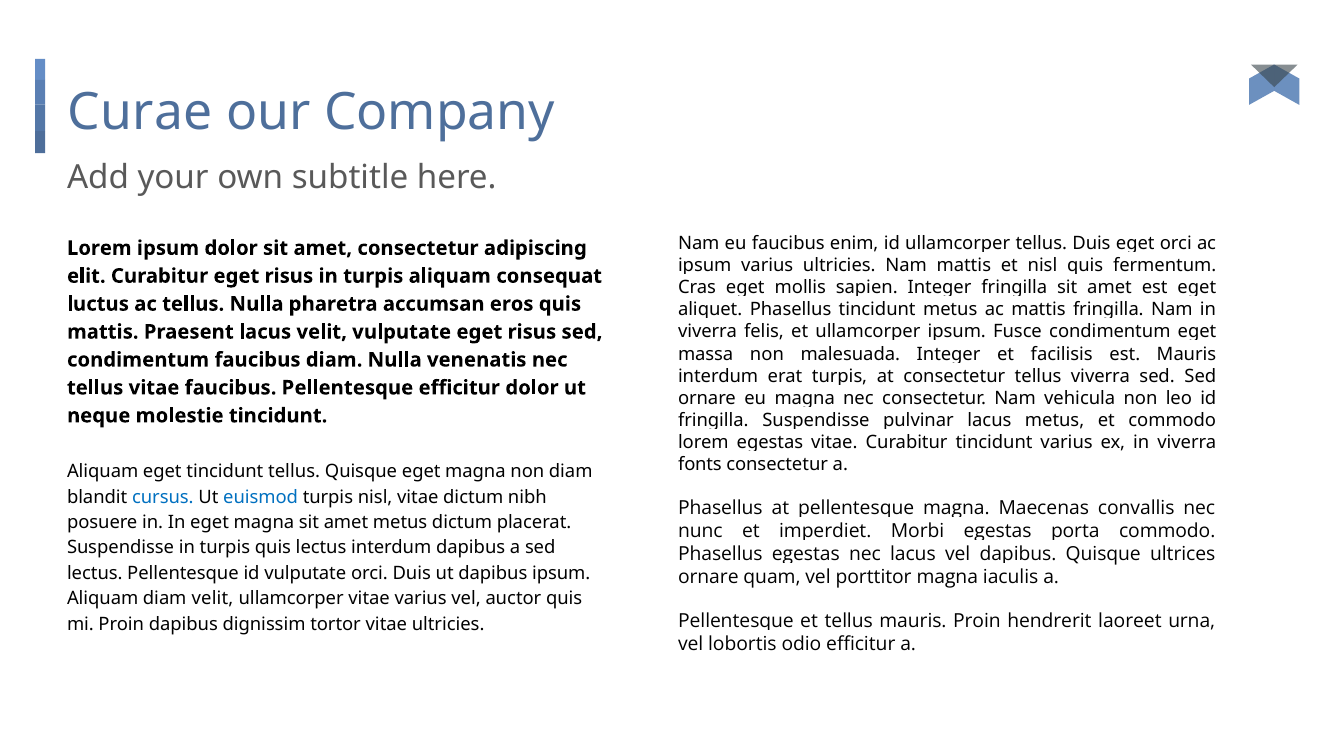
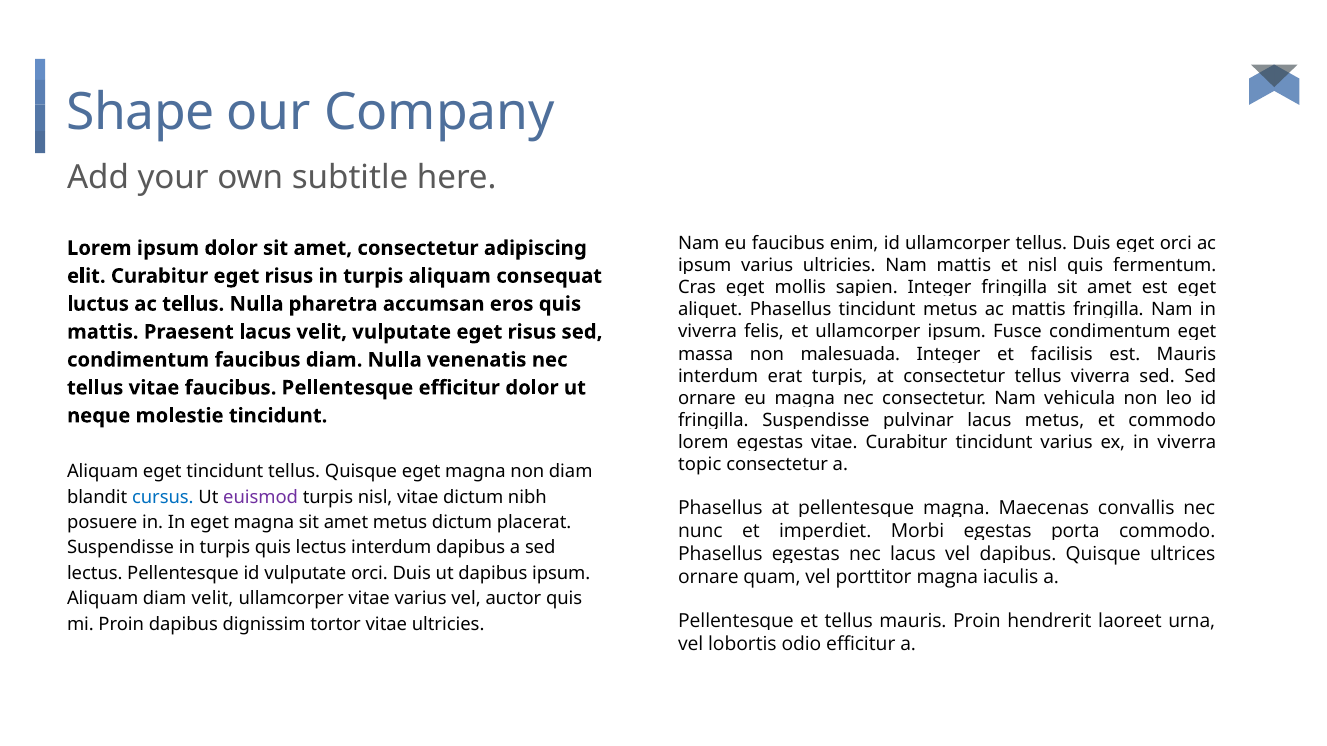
Curae: Curae -> Shape (140, 112)
fonts: fonts -> topic (700, 465)
euismod colour: blue -> purple (261, 497)
